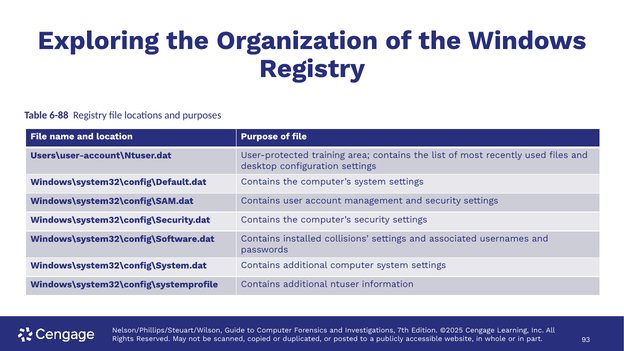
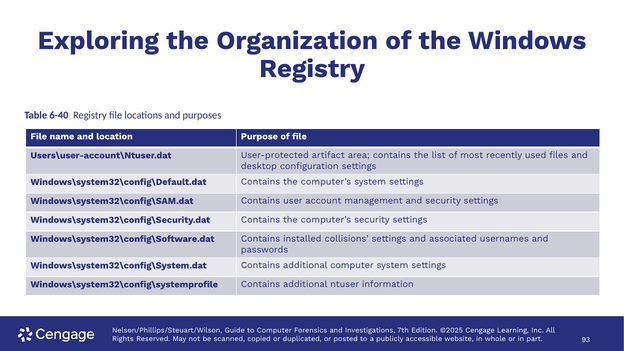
6-88: 6-88 -> 6-40 (59, 115)
training: training -> artifact (328, 155)
